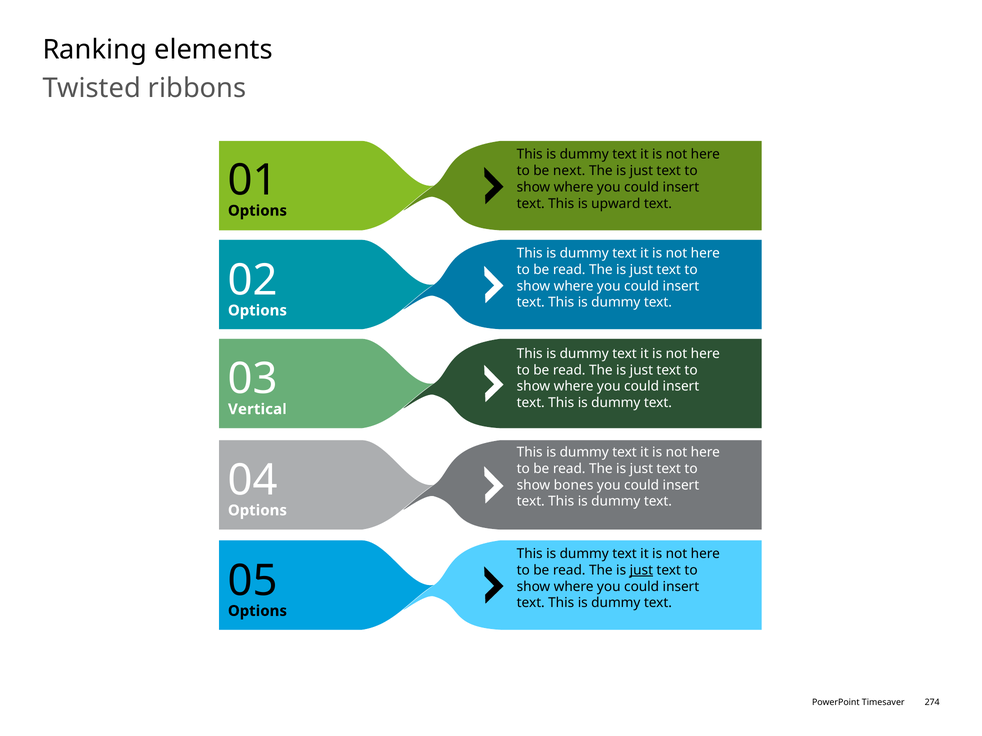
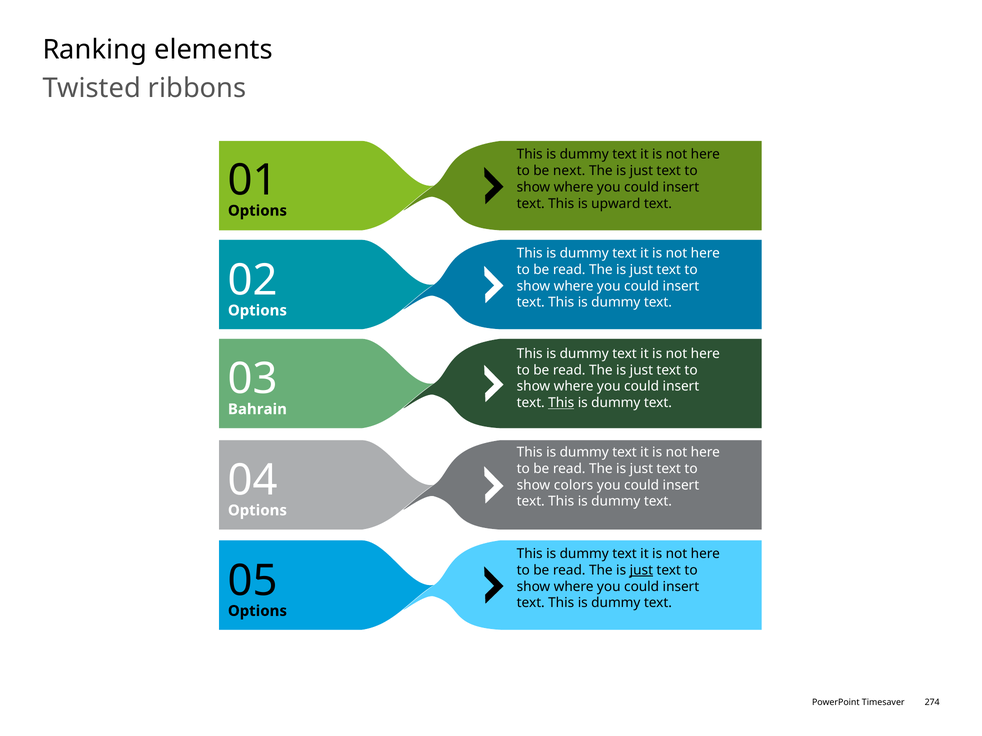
This underline: none -> present (561, 403)
Vertical: Vertical -> Bahrain (257, 410)
bones: bones -> colors (574, 485)
